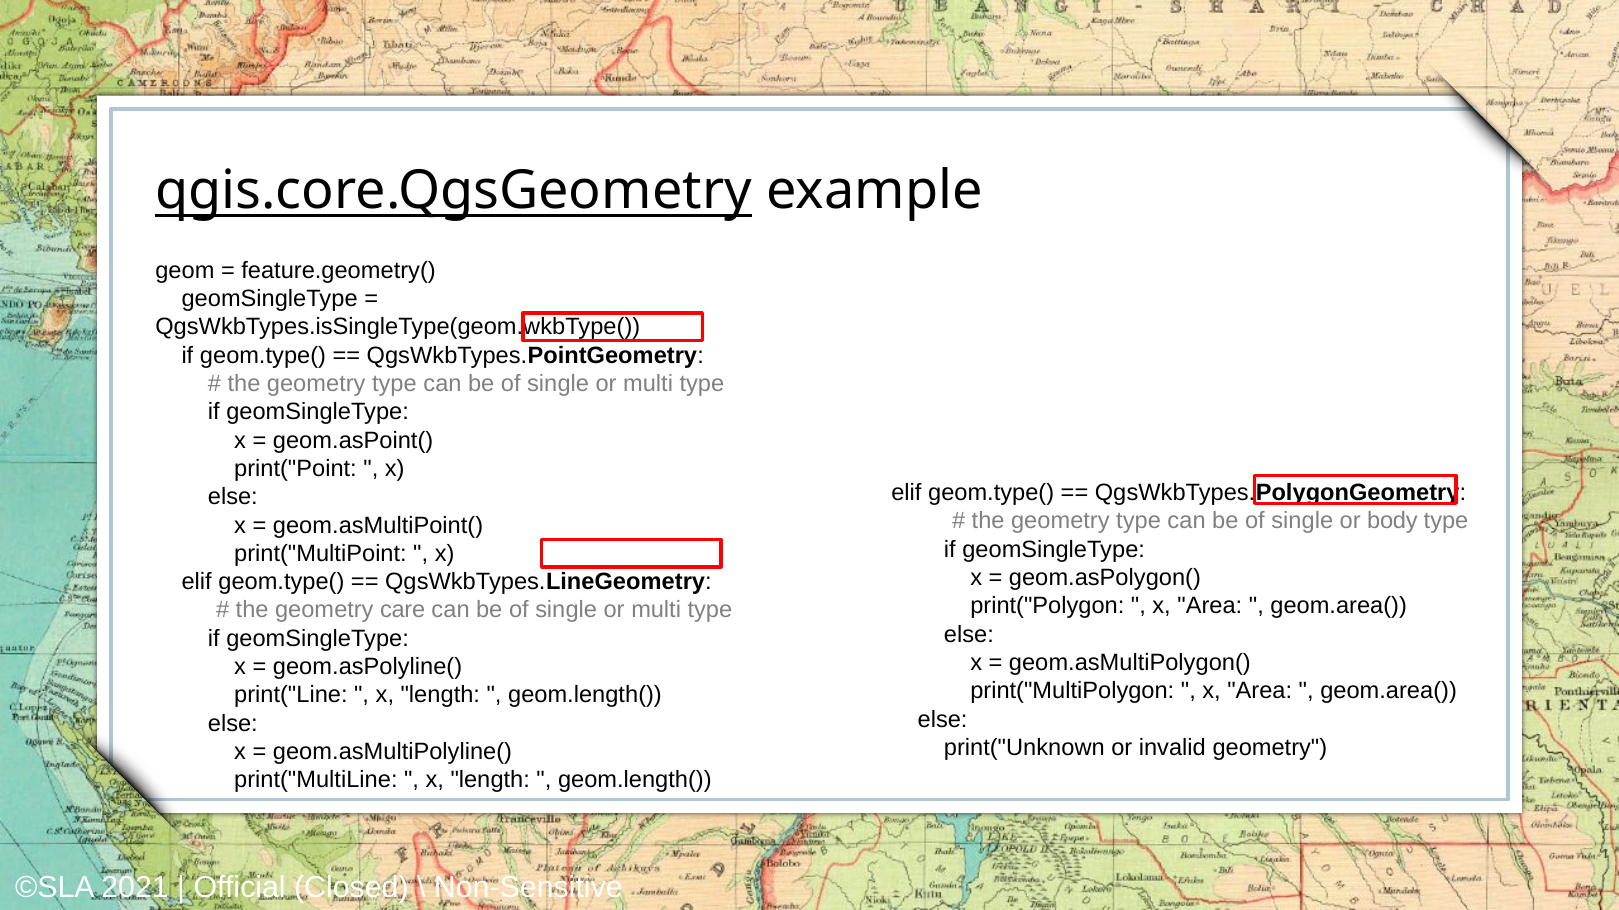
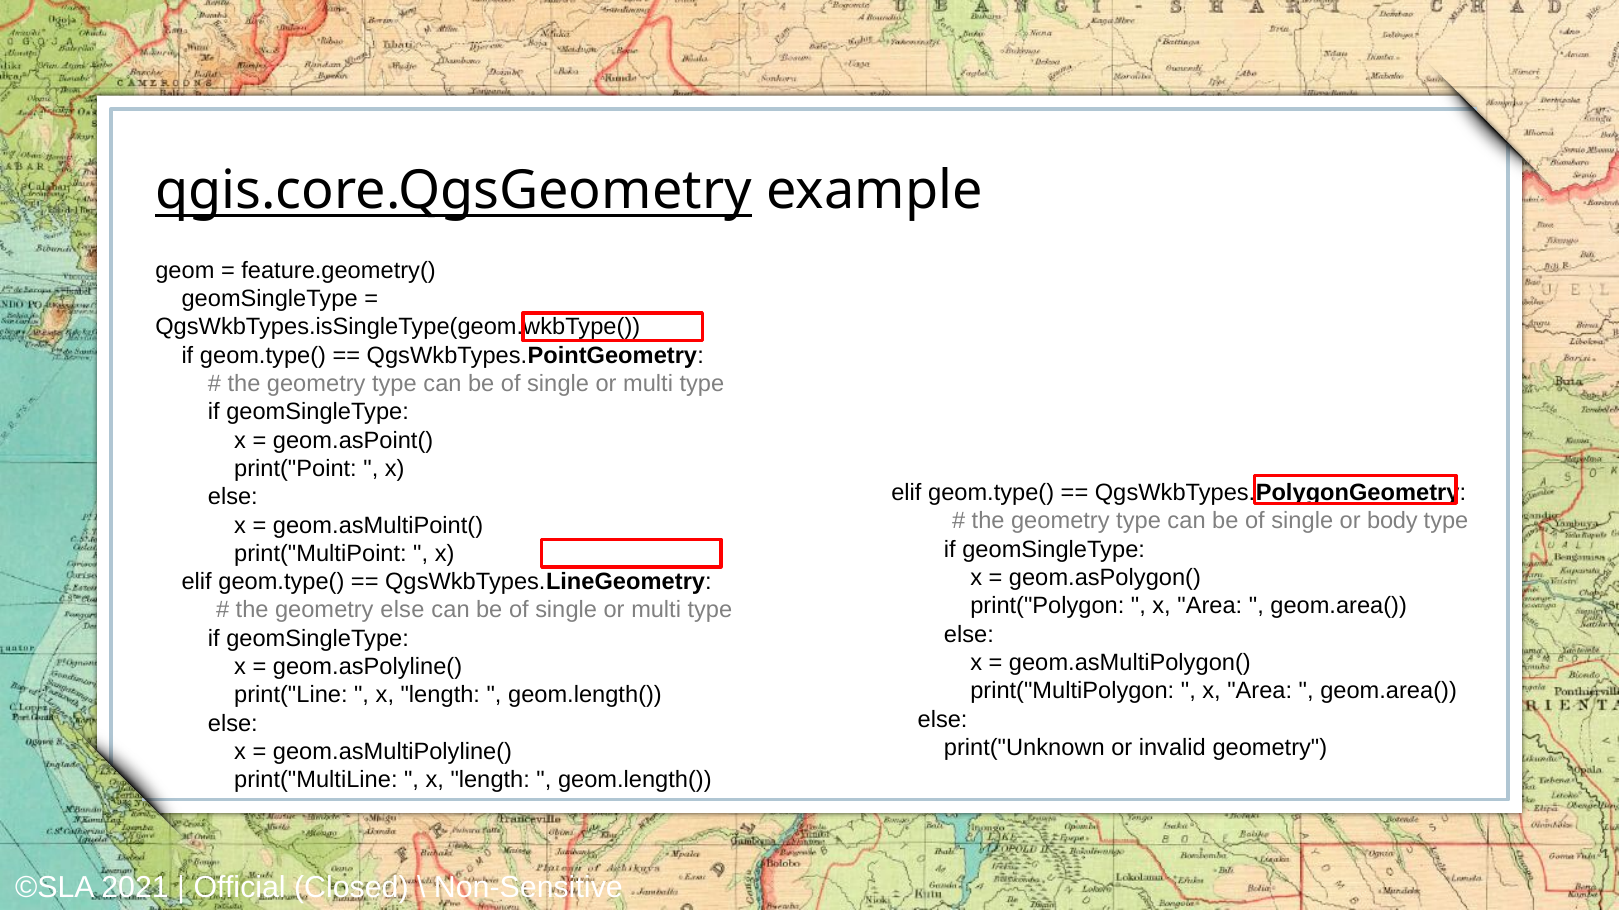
geometry care: care -> else (402, 611)
